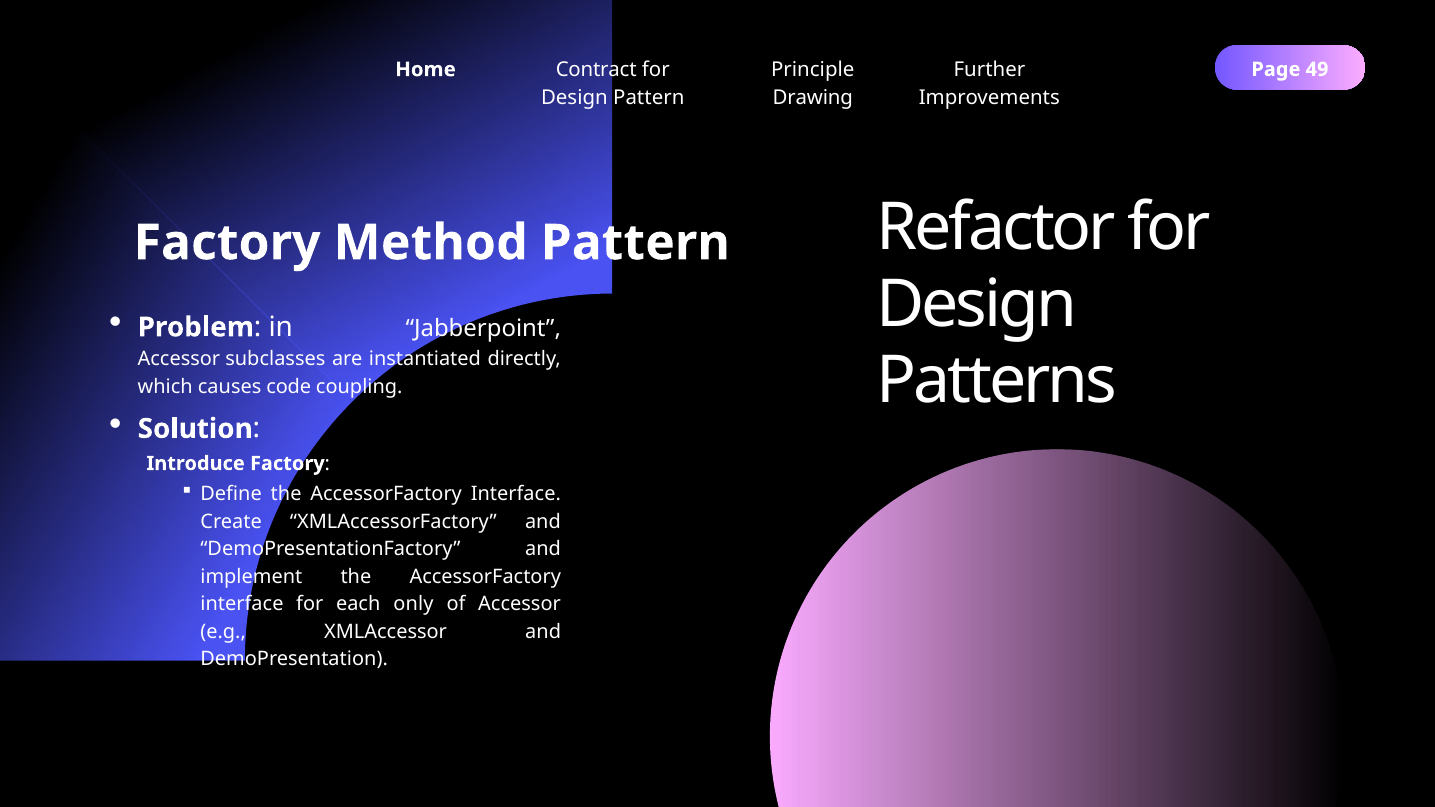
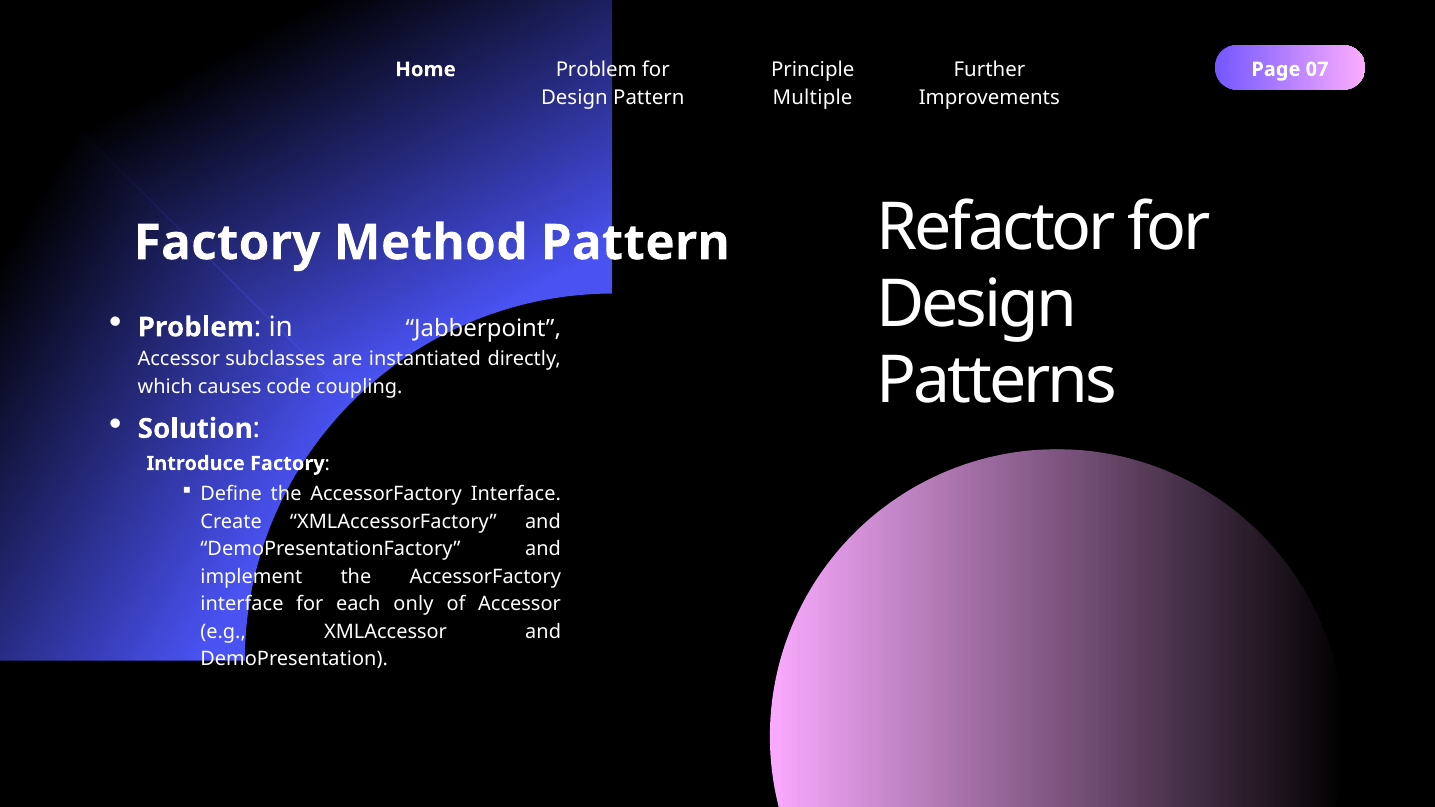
49: 49 -> 07 (1317, 69)
Home Contract: Contract -> Problem (596, 70)
Drawing: Drawing -> Multiple (813, 98)
